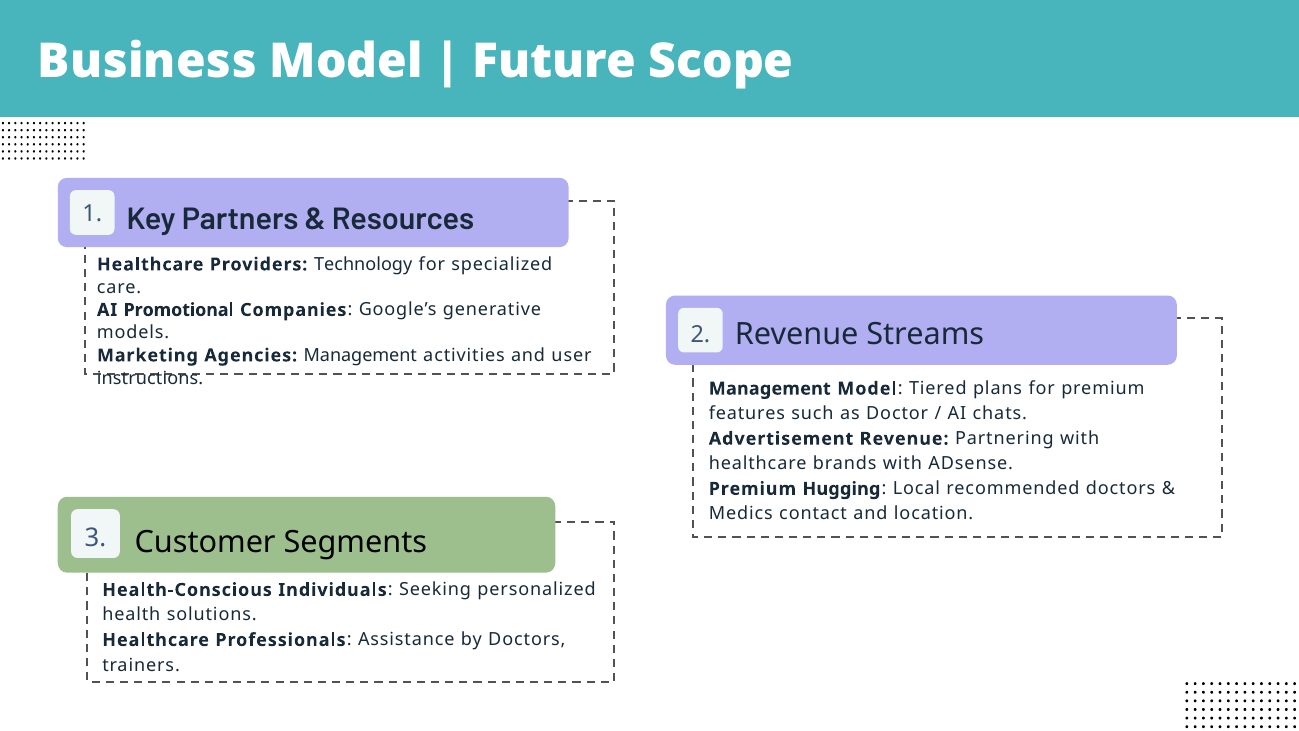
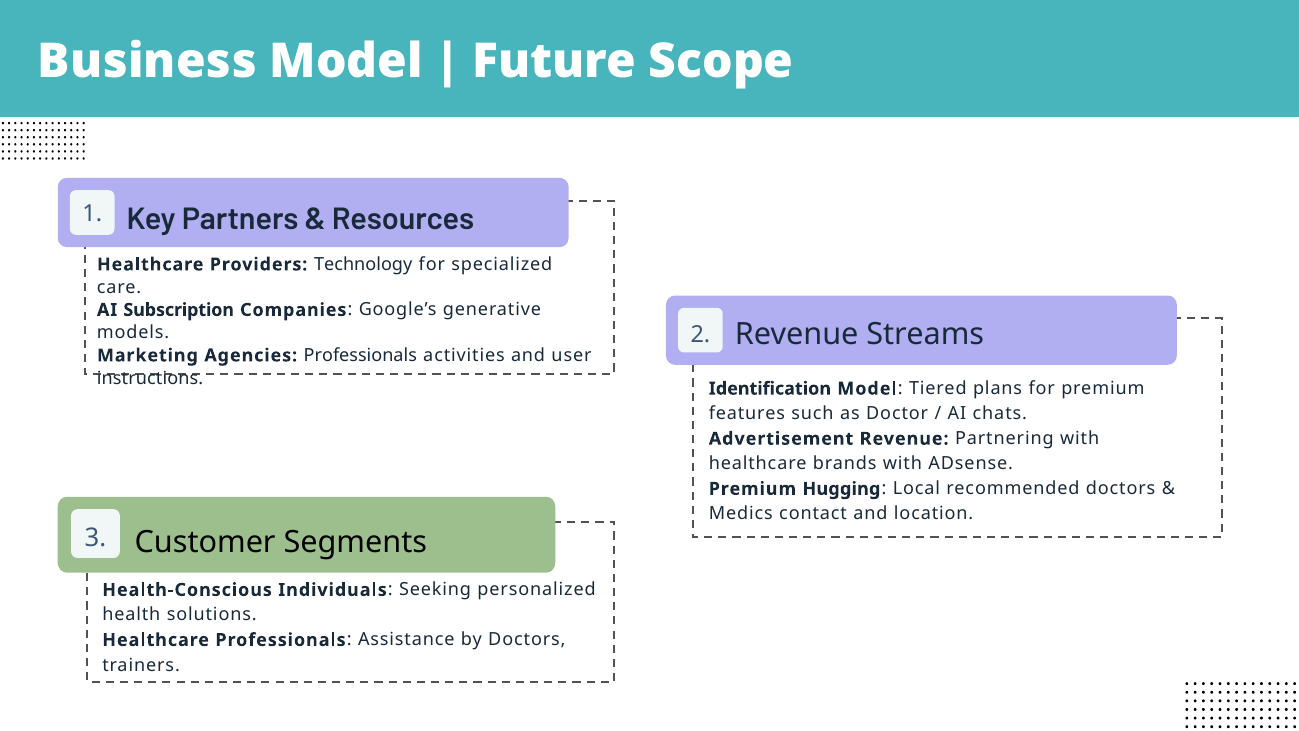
Promotional: Promotional -> Subscription (179, 310)
Agencies Management: Management -> Professionals (360, 355)
Management: Management -> Identification (770, 388)
